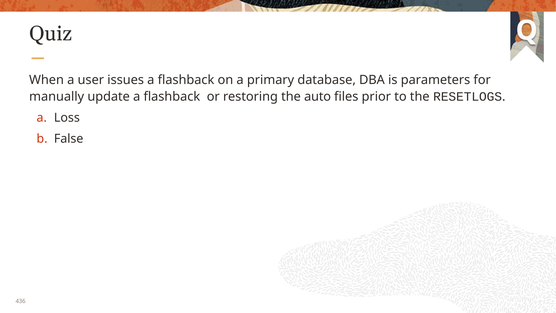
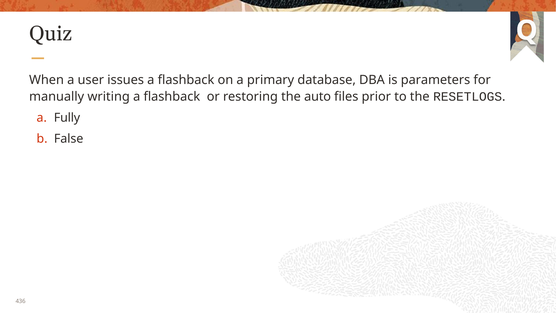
update: update -> writing (109, 97)
Loss: Loss -> Fully (67, 118)
